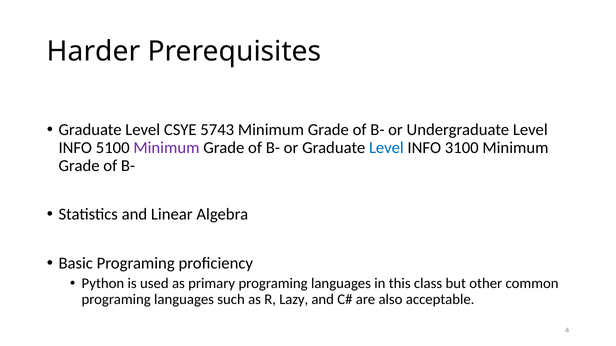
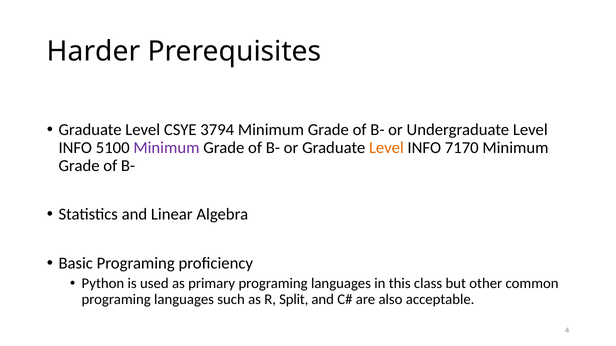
5743: 5743 -> 3794 (217, 130)
Level colour: blue -> orange (386, 148)
3100: 3100 -> 7170 (462, 148)
Lazy: Lazy -> Split (294, 300)
